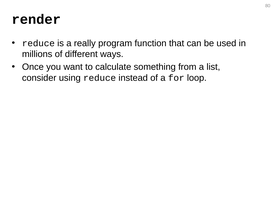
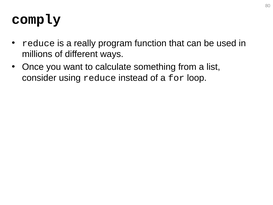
render: render -> comply (36, 19)
